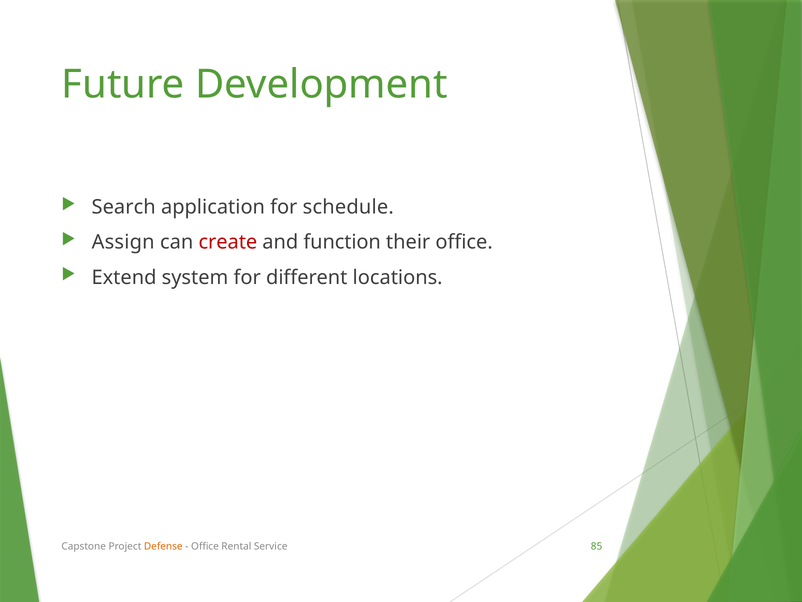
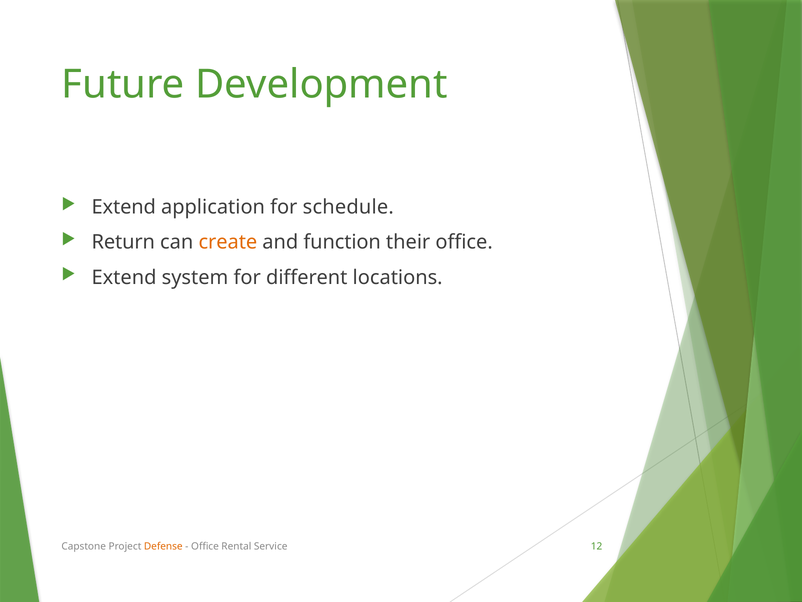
Search: Search -> Extend (124, 207)
Assign: Assign -> Return (123, 242)
create colour: red -> orange (228, 242)
85: 85 -> 12 (597, 546)
